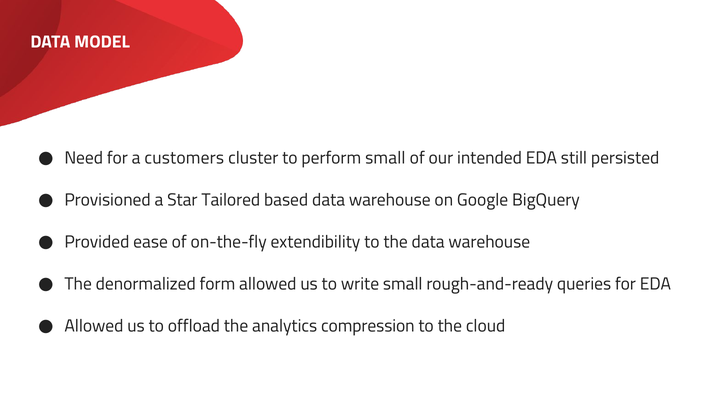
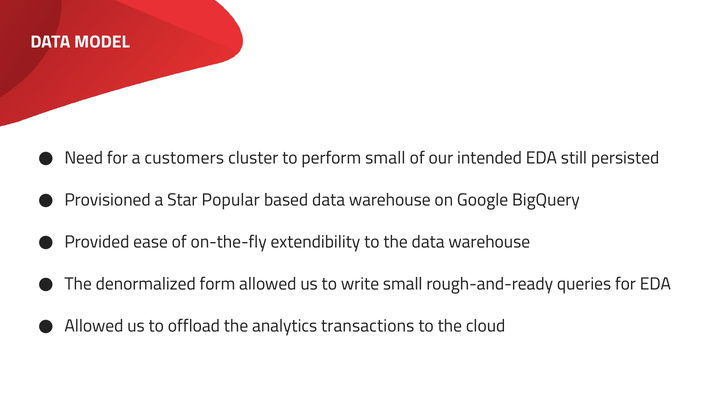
Tailored: Tailored -> Popular (231, 200)
compression: compression -> transactions (368, 326)
